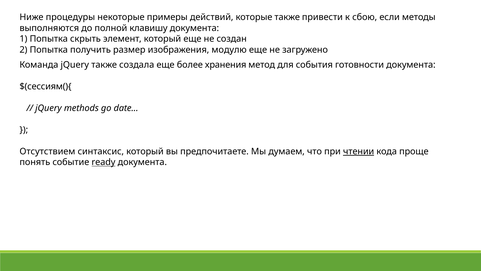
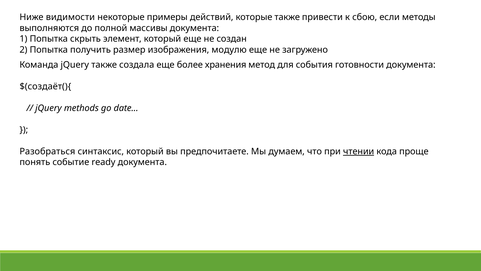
процедуры: процедуры -> видимости (70, 17)
клавишу: клавишу -> массивы (149, 28)
$(сессиям(){: $(сессиям(){ -> $(создаёт(){ (45, 86)
Отсутствием: Отсутствием -> Разобраться (47, 151)
ready underline: present -> none (103, 162)
